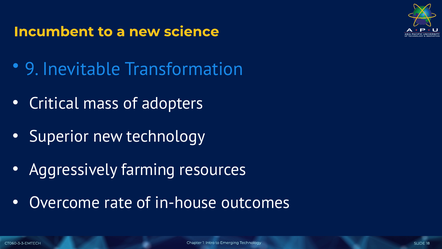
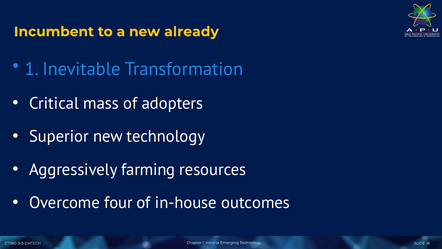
science: science -> already (192, 32)
9: 9 -> 1 (32, 69)
rate: rate -> four (119, 203)
